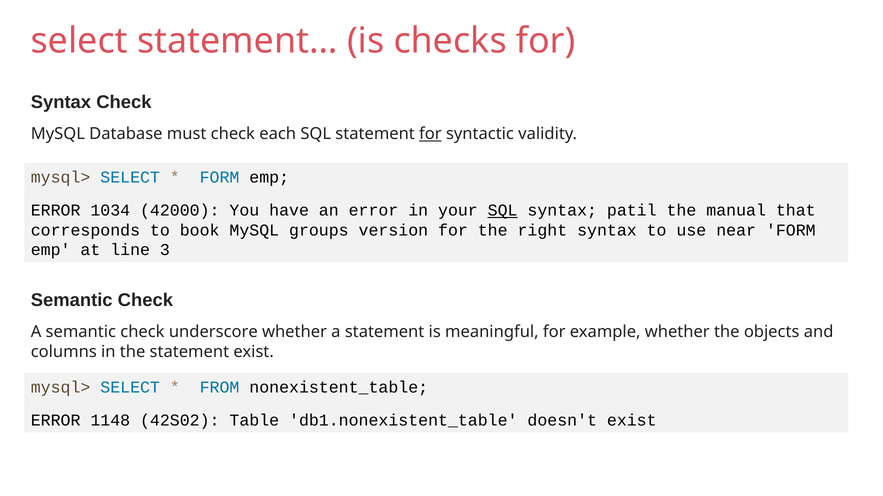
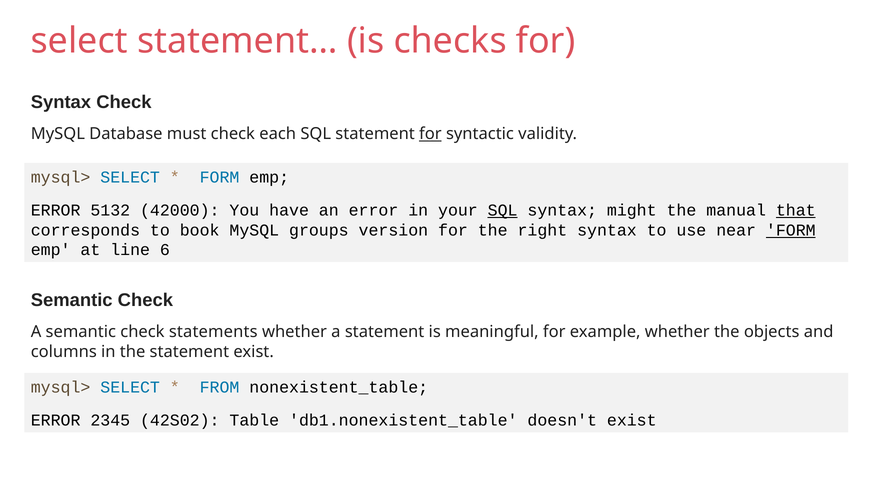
1034: 1034 -> 5132 (110, 211)
patil: patil -> might (632, 211)
that underline: none -> present (796, 211)
FORM underline: none -> present (791, 230)
3: 3 -> 6 (165, 250)
underscore: underscore -> statements (213, 332)
1148: 1148 -> 2345 (110, 421)
